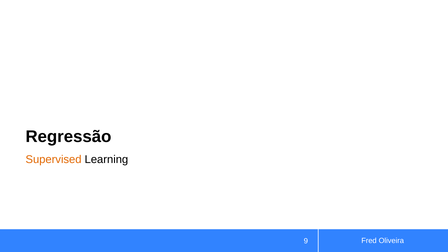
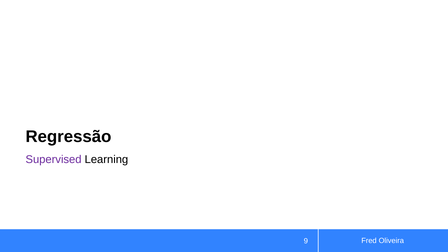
Supervised colour: orange -> purple (54, 159)
